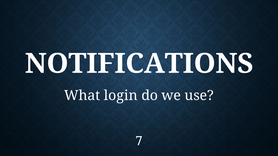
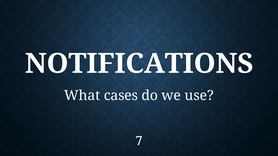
login: login -> cases (121, 96)
